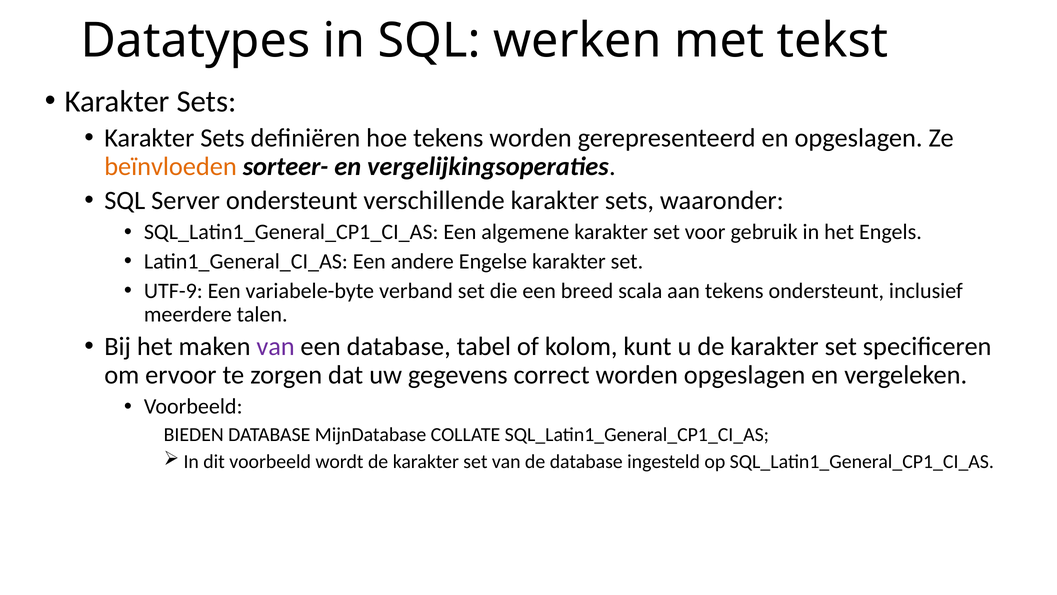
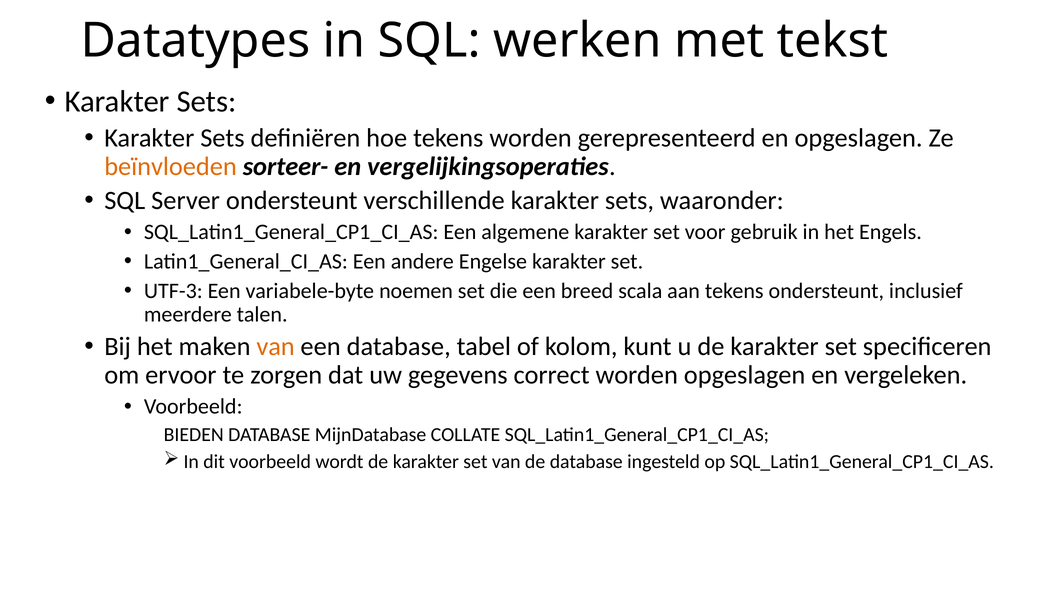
UTF-9: UTF-9 -> UTF-3 (173, 291)
verband: verband -> noemen (416, 291)
van colour: purple -> orange (276, 346)
